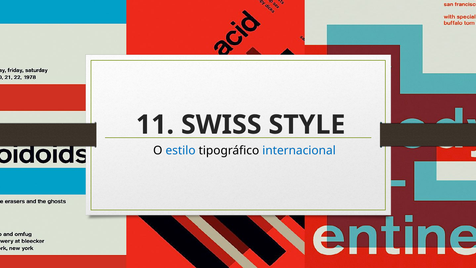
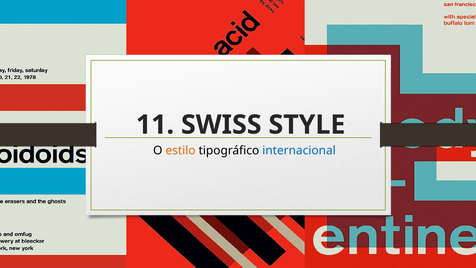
estilo colour: blue -> orange (181, 150)
